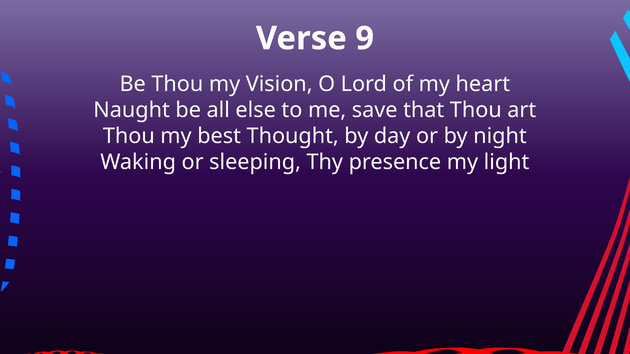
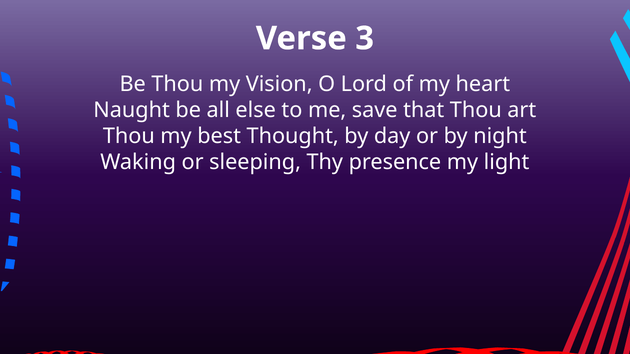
9: 9 -> 3 (365, 38)
